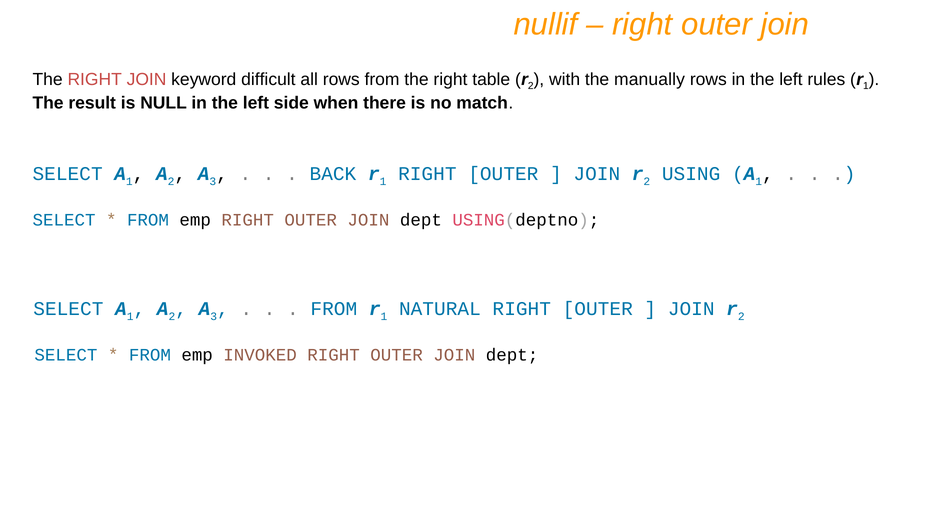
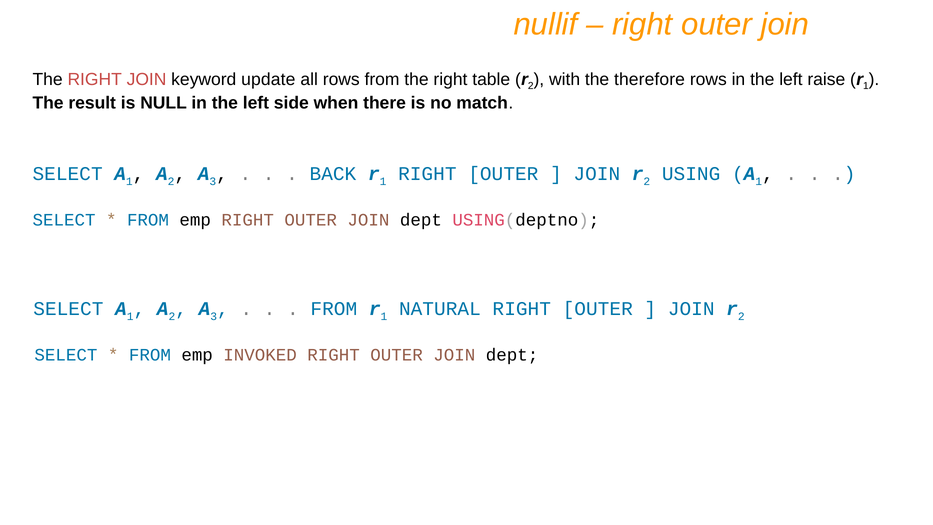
difficult: difficult -> update (268, 79)
manually: manually -> therefore (650, 79)
rules: rules -> raise (826, 79)
